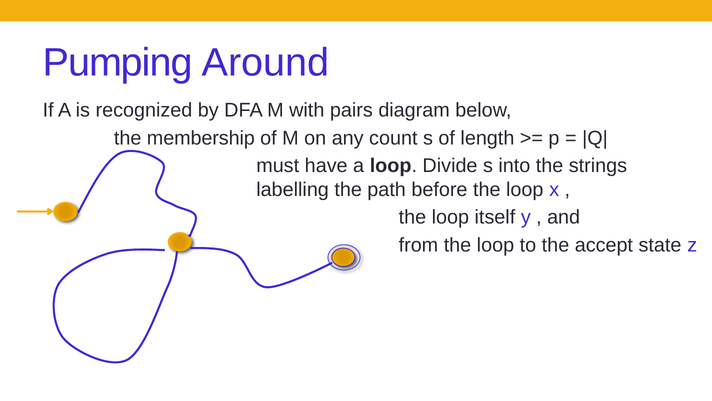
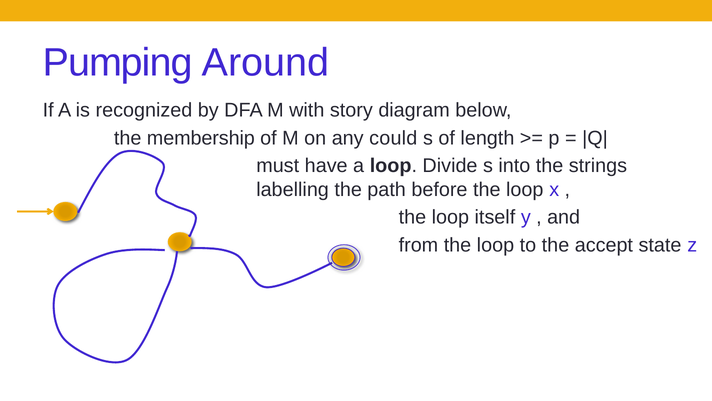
pairs: pairs -> story (351, 110)
count: count -> could (393, 138)
